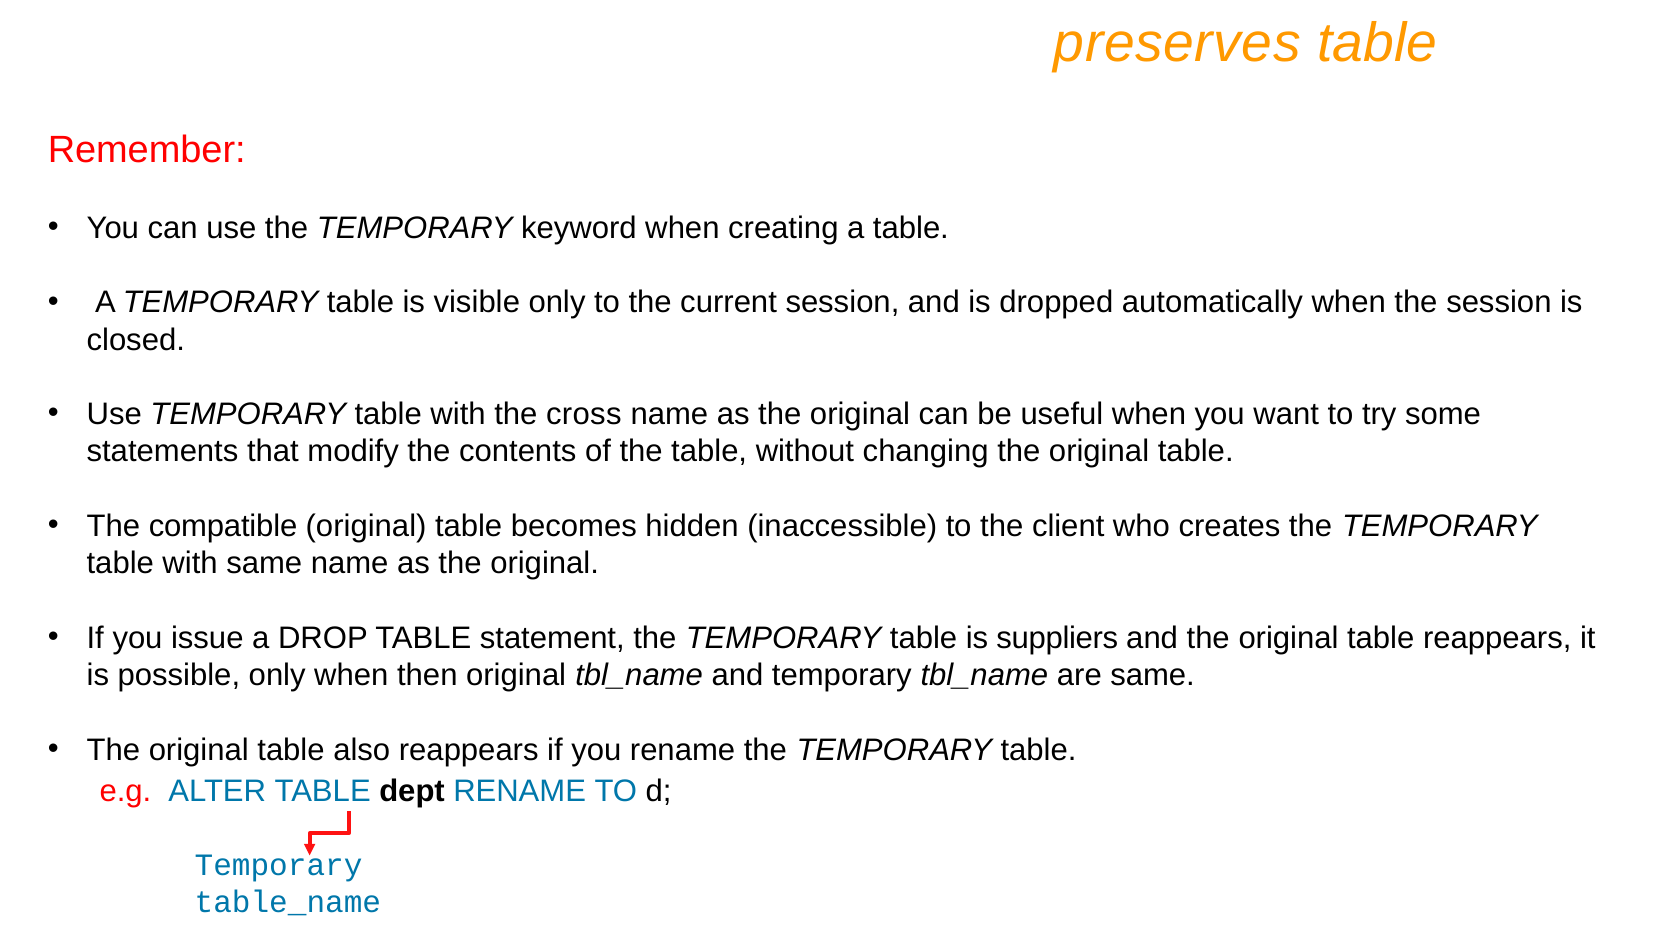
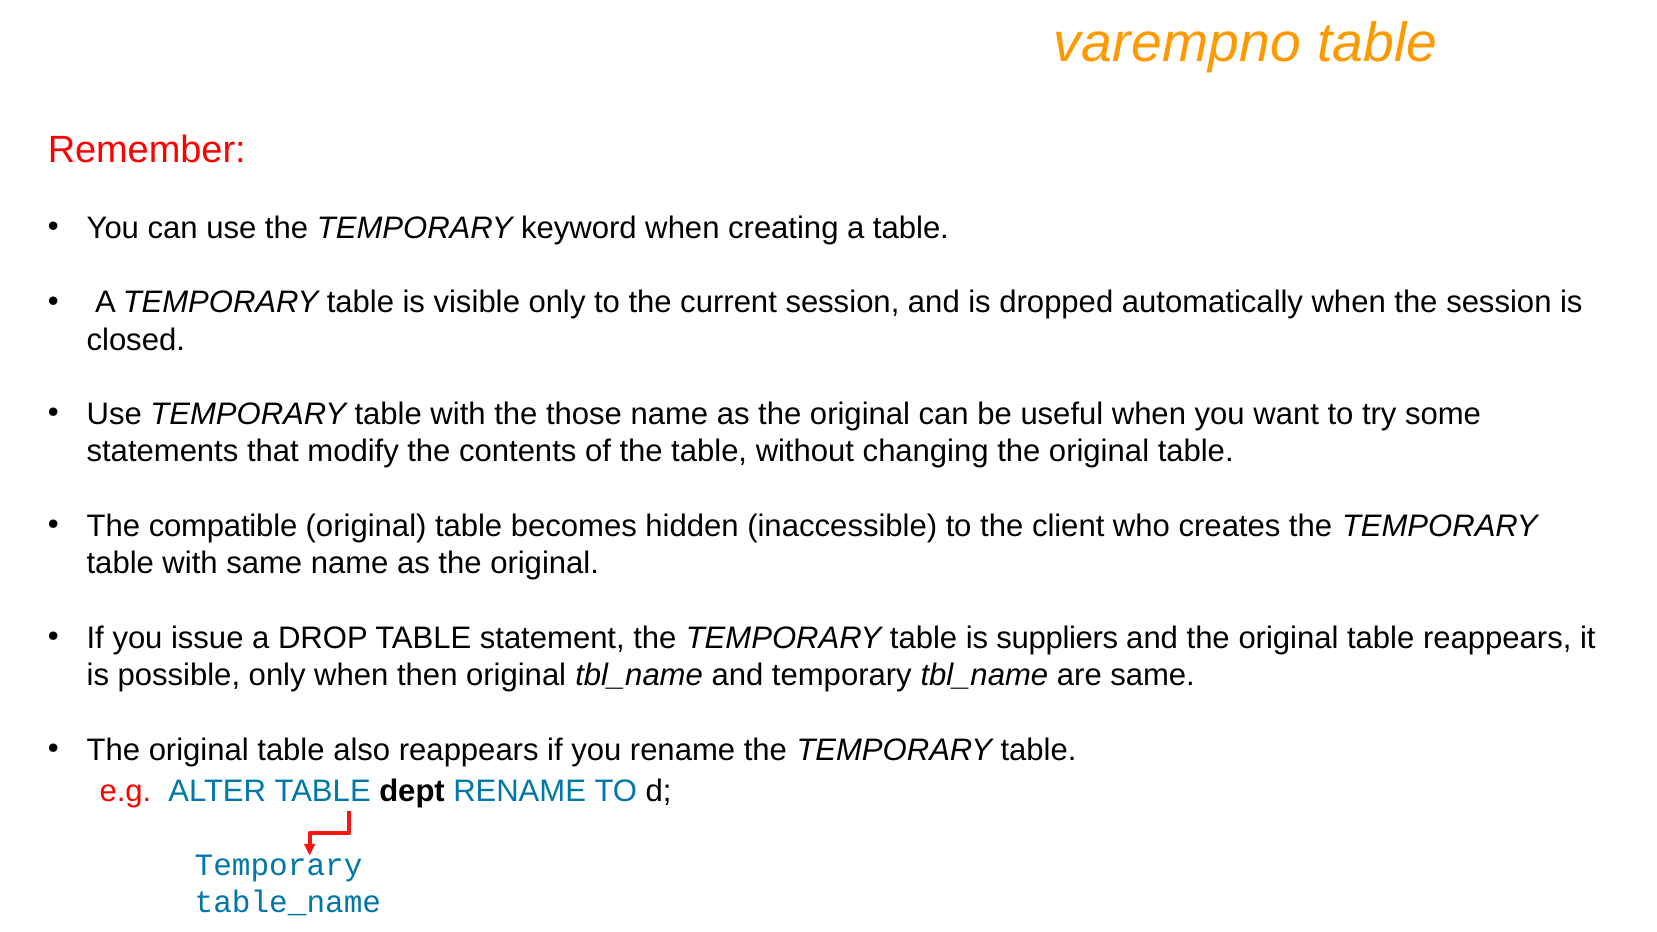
preserves: preserves -> varempno (1177, 43)
cross: cross -> those (584, 414)
